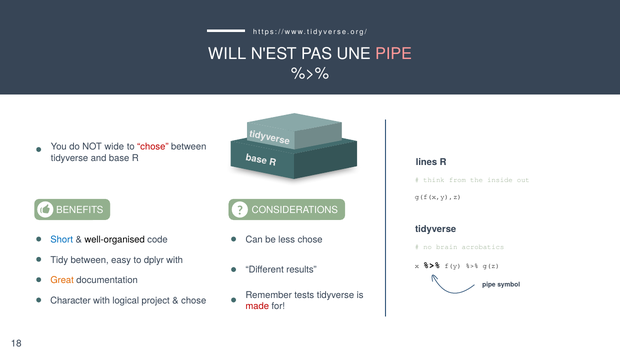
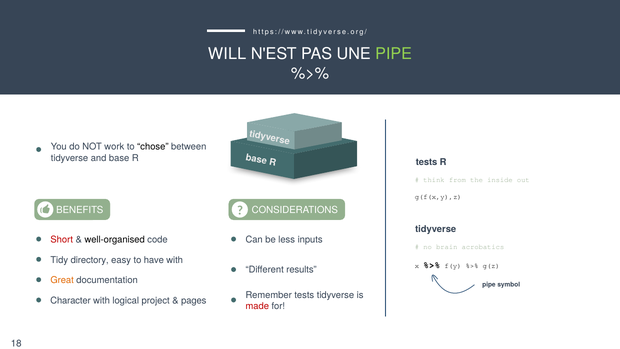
PIPE colour: pink -> light green (394, 54)
wide: wide -> work (114, 147)
chose colour: red -> black (153, 147)
lines: lines -> tests (426, 162)
Short colour: blue -> red (62, 240)
less chose: chose -> inputs (310, 240)
Tidy between: between -> directory (90, 260)
dplyr: dplyr -> have (154, 260)
chose: chose -> pages (194, 301)
